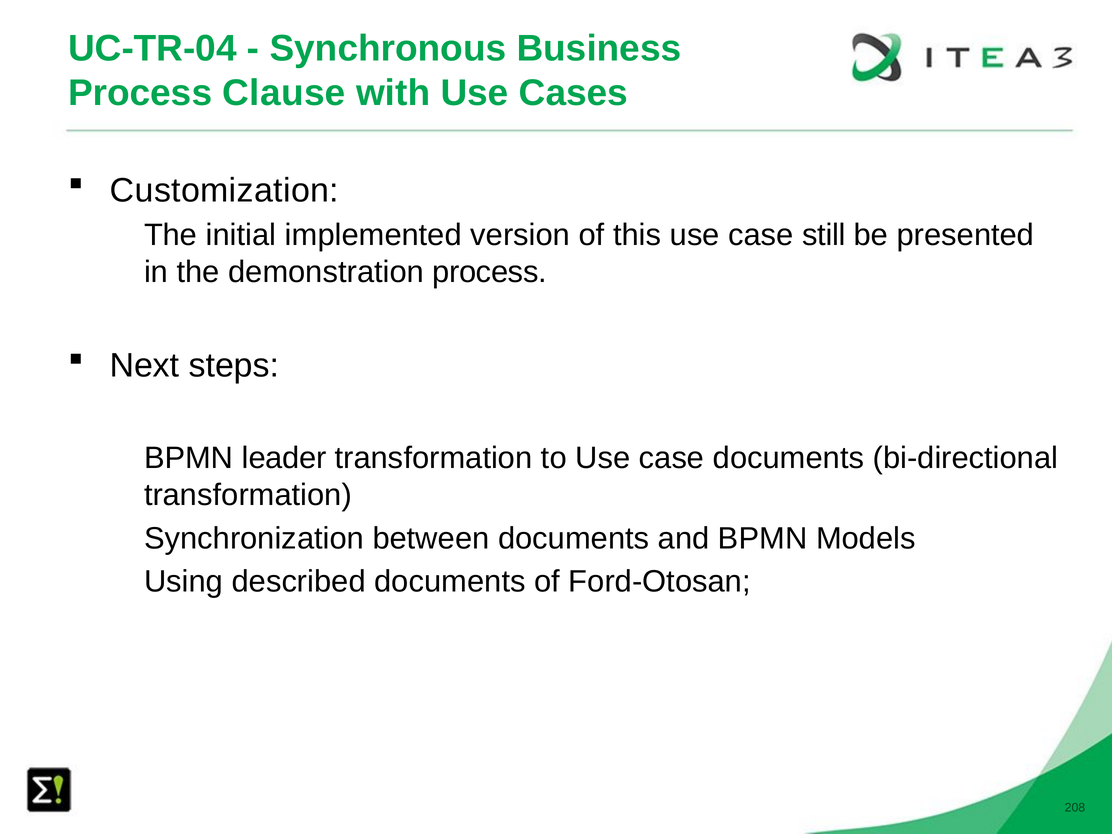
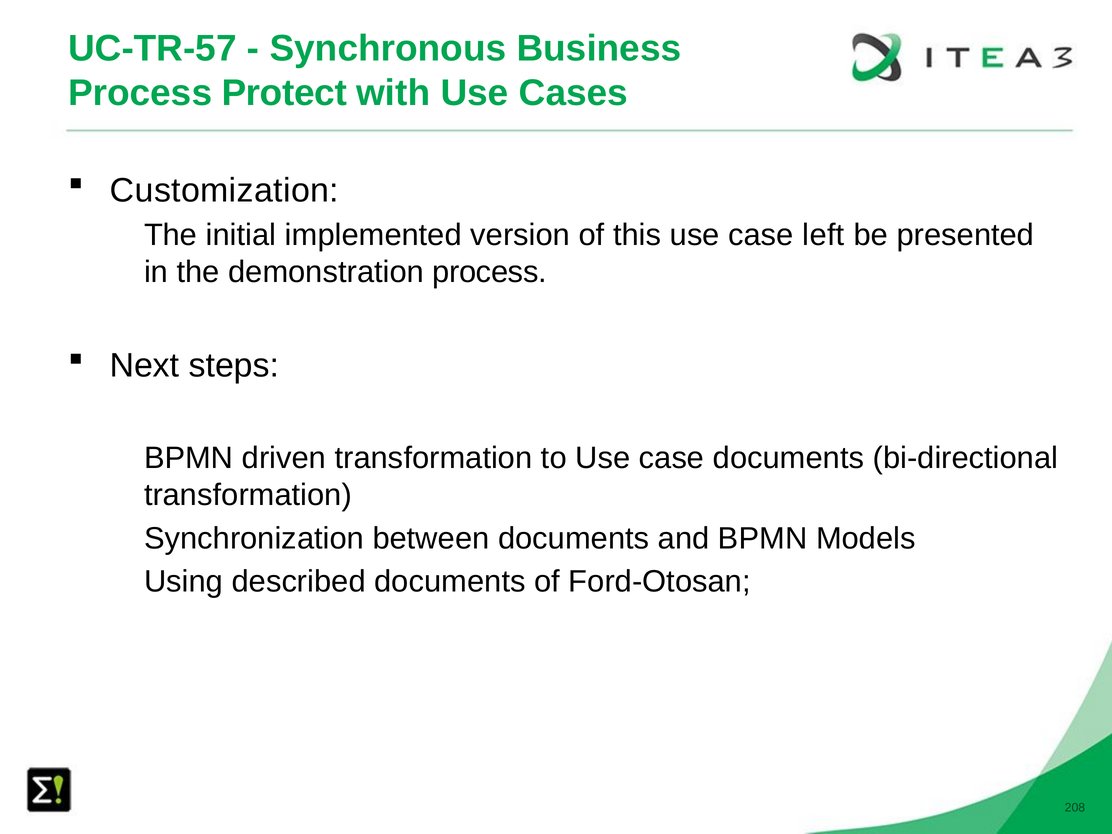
UC-TR-04: UC-TR-04 -> UC-TR-57 (152, 48)
Clause: Clause -> Protect (284, 93)
still: still -> left (824, 235)
leader: leader -> driven (284, 458)
